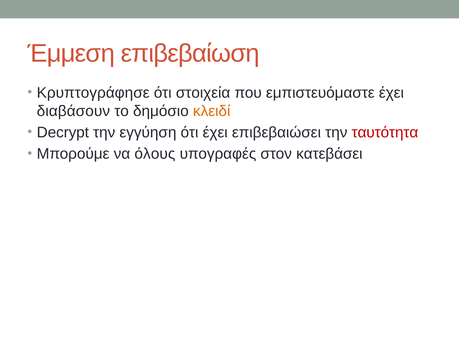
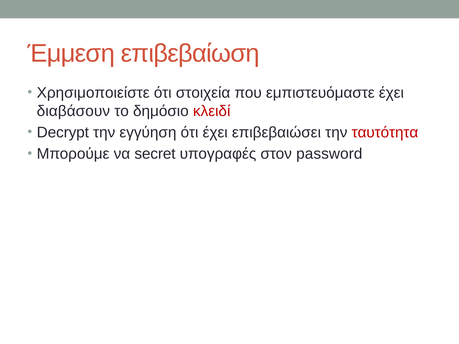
Κρυπτογράφησε: Κρυπτογράφησε -> Χρησιμοποιείστε (93, 93)
κλειδί colour: orange -> red (212, 111)
όλους: όλους -> secret (155, 154)
κατεβάσει: κατεβάσει -> password (329, 154)
